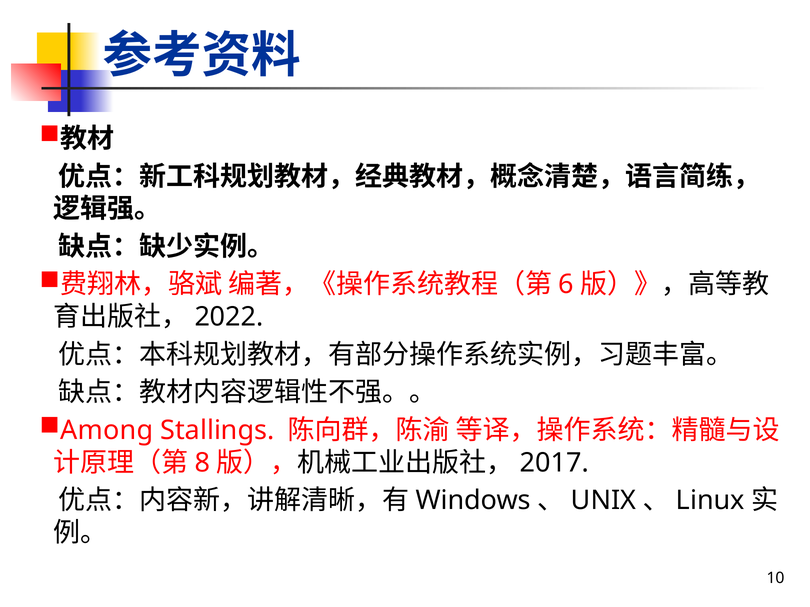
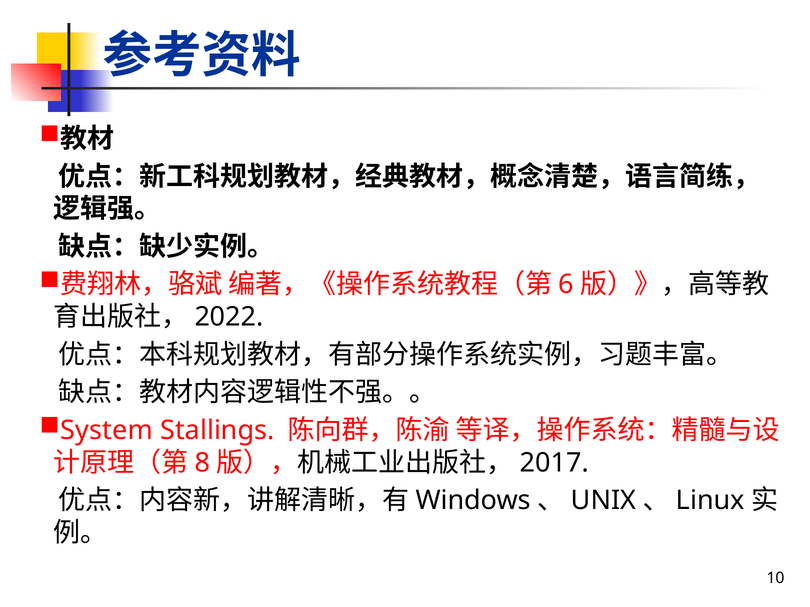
Among: Among -> System (107, 431)
